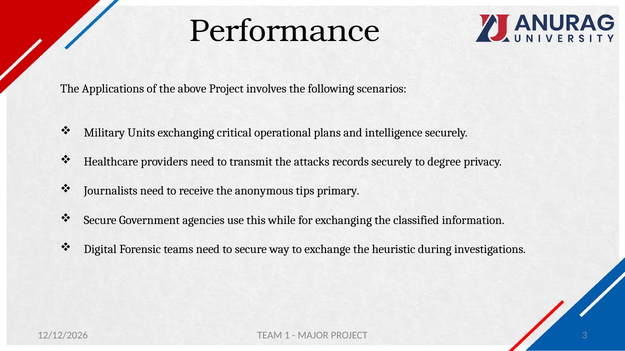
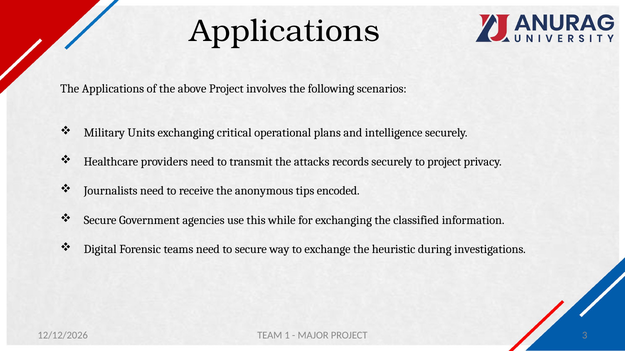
Performance: Performance -> Applications (285, 31)
to degree: degree -> project (444, 162)
primary: primary -> encoded (338, 191)
